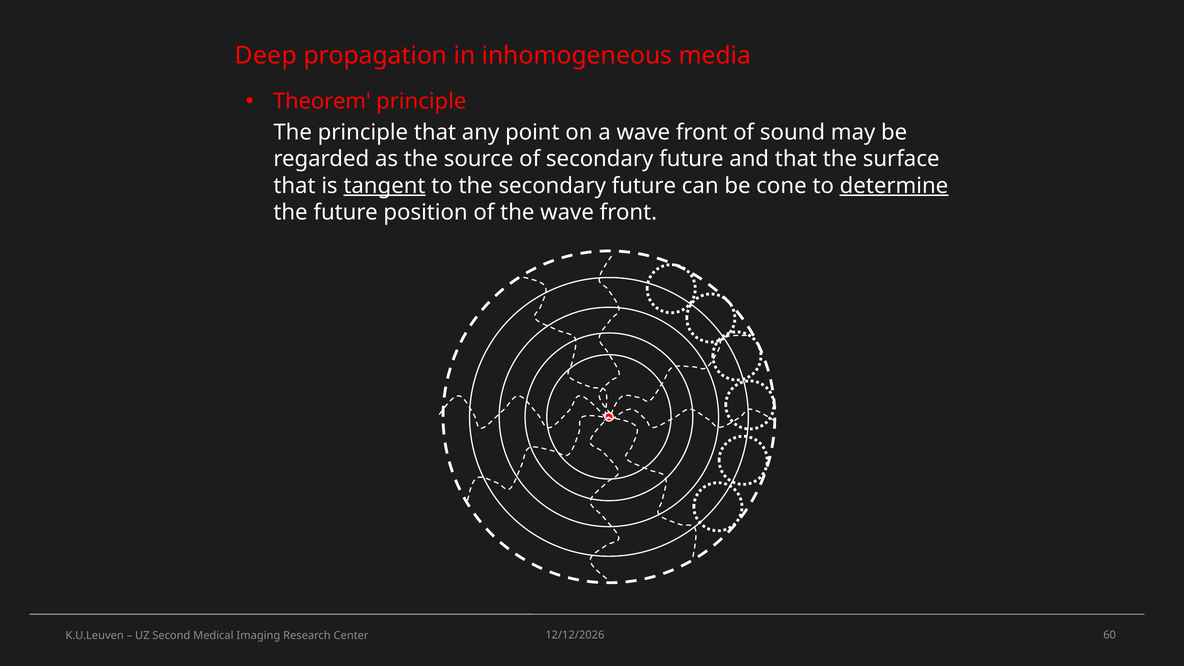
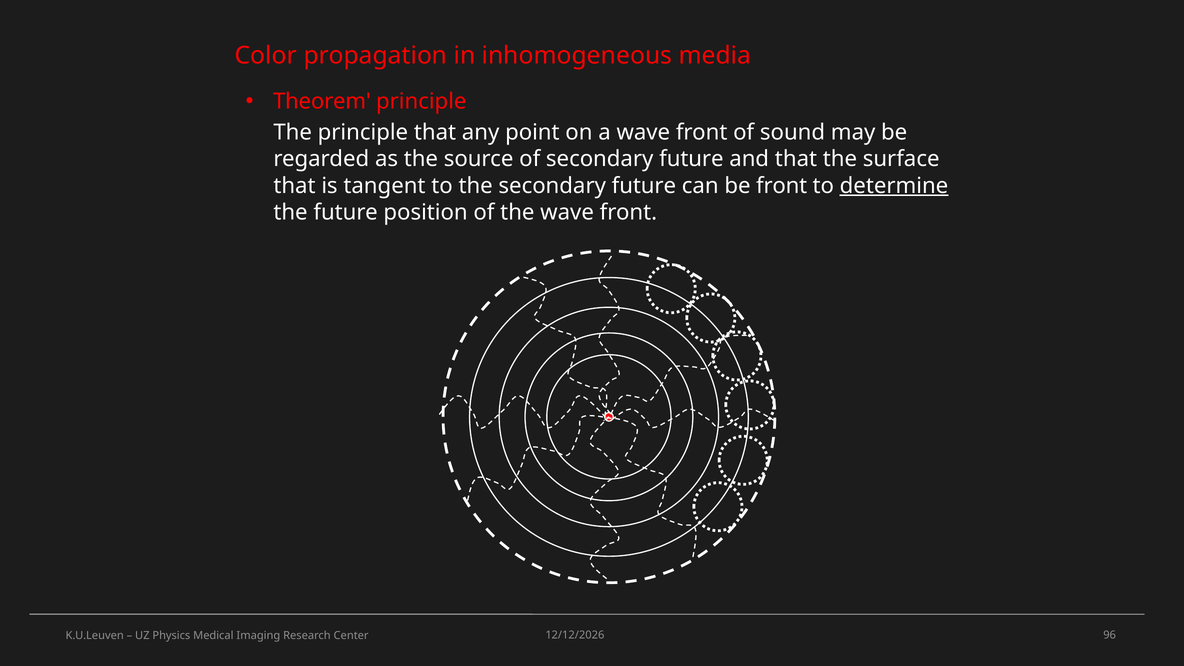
Deep: Deep -> Color (266, 56)
tangent underline: present -> none (384, 186)
be cone: cone -> front (782, 186)
Second: Second -> Physics (171, 636)
60: 60 -> 96 (1110, 635)
